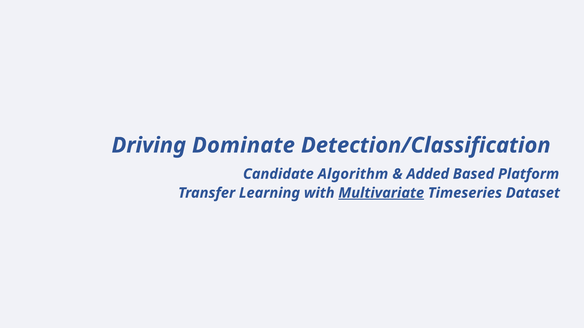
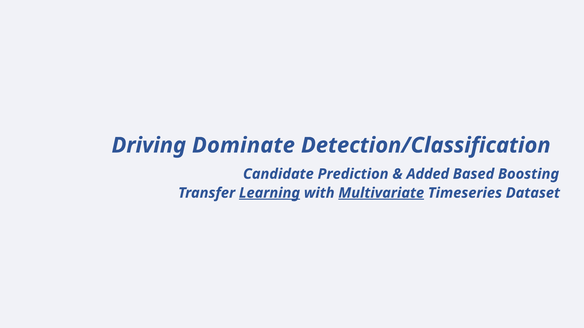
Algorithm: Algorithm -> Prediction (353, 174)
Platform: Platform -> Boosting (529, 174)
Learning underline: none -> present (270, 193)
